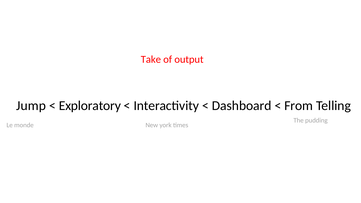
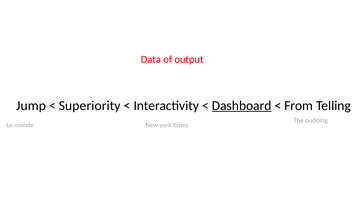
Take: Take -> Data (151, 59)
Exploratory: Exploratory -> Superiority (90, 106)
Dashboard underline: none -> present (242, 106)
